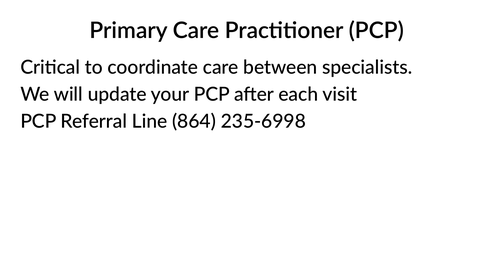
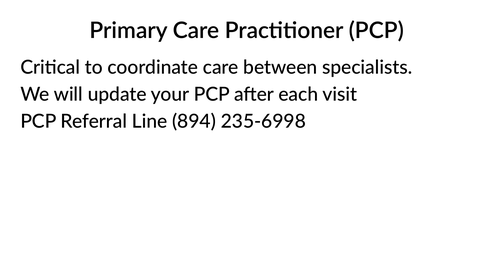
864: 864 -> 894 (194, 121)
